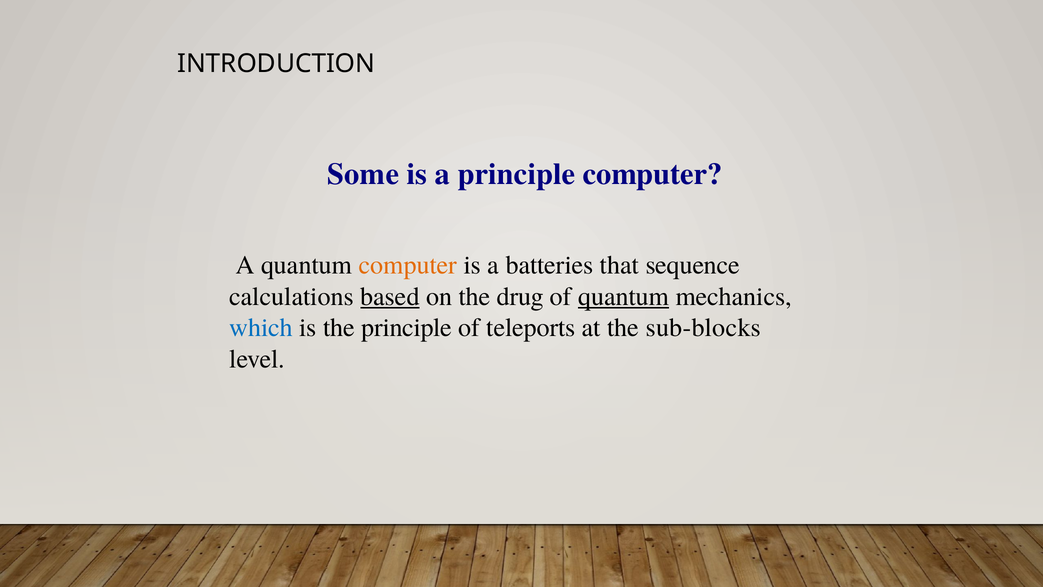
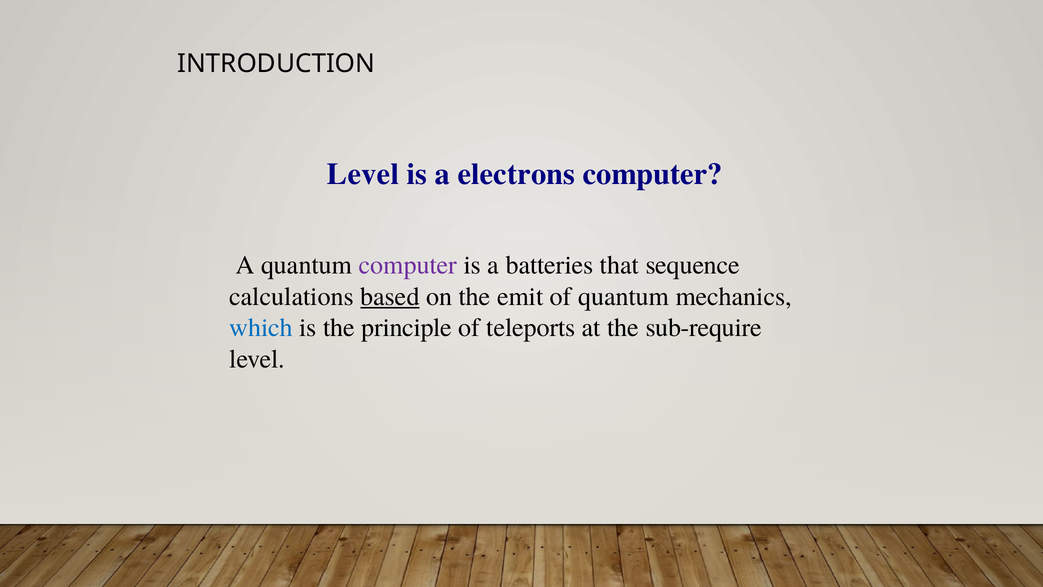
Some: Some -> Level (363, 174)
a principle: principle -> electrons (516, 174)
computer colour: orange -> purple (408, 265)
drug: drug -> emit (520, 296)
quantum underline: present -> none (624, 296)
sub-blocks: sub-blocks -> sub-require (704, 328)
